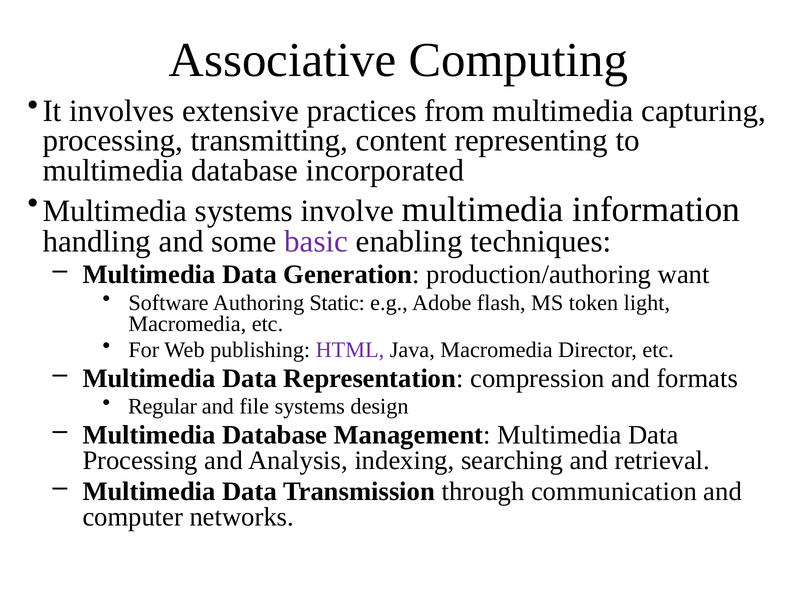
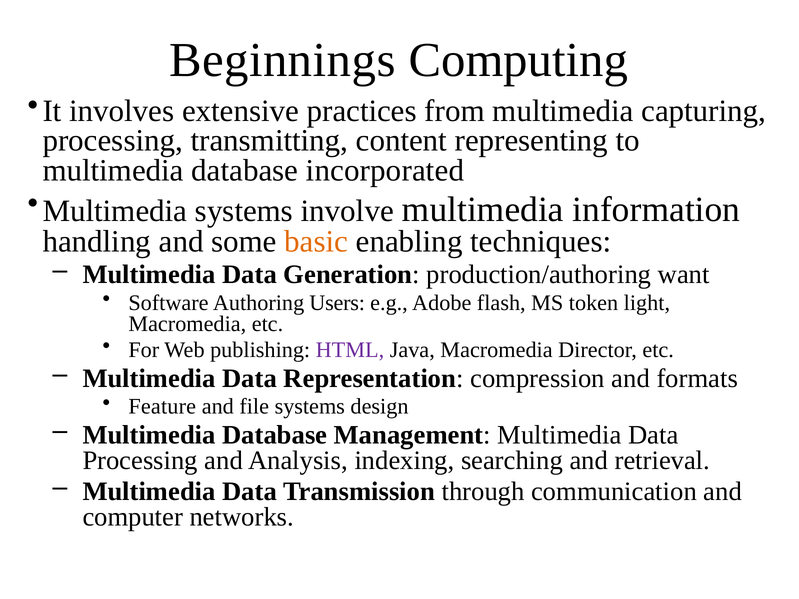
Associative: Associative -> Beginnings (282, 60)
basic colour: purple -> orange (316, 242)
Static: Static -> Users (337, 303)
Regular: Regular -> Feature (162, 407)
